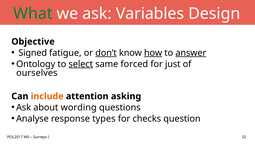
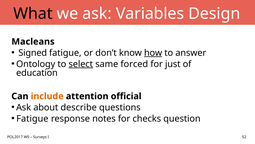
What colour: green -> black (33, 14)
Objective: Objective -> Macleans (33, 41)
don’t underline: present -> none (106, 53)
answer underline: present -> none (191, 53)
ourselves: ourselves -> education (37, 73)
asking: asking -> official (126, 96)
wording: wording -> describe (79, 107)
Analyse: Analyse -> Fatigue (32, 118)
types: types -> notes (104, 118)
